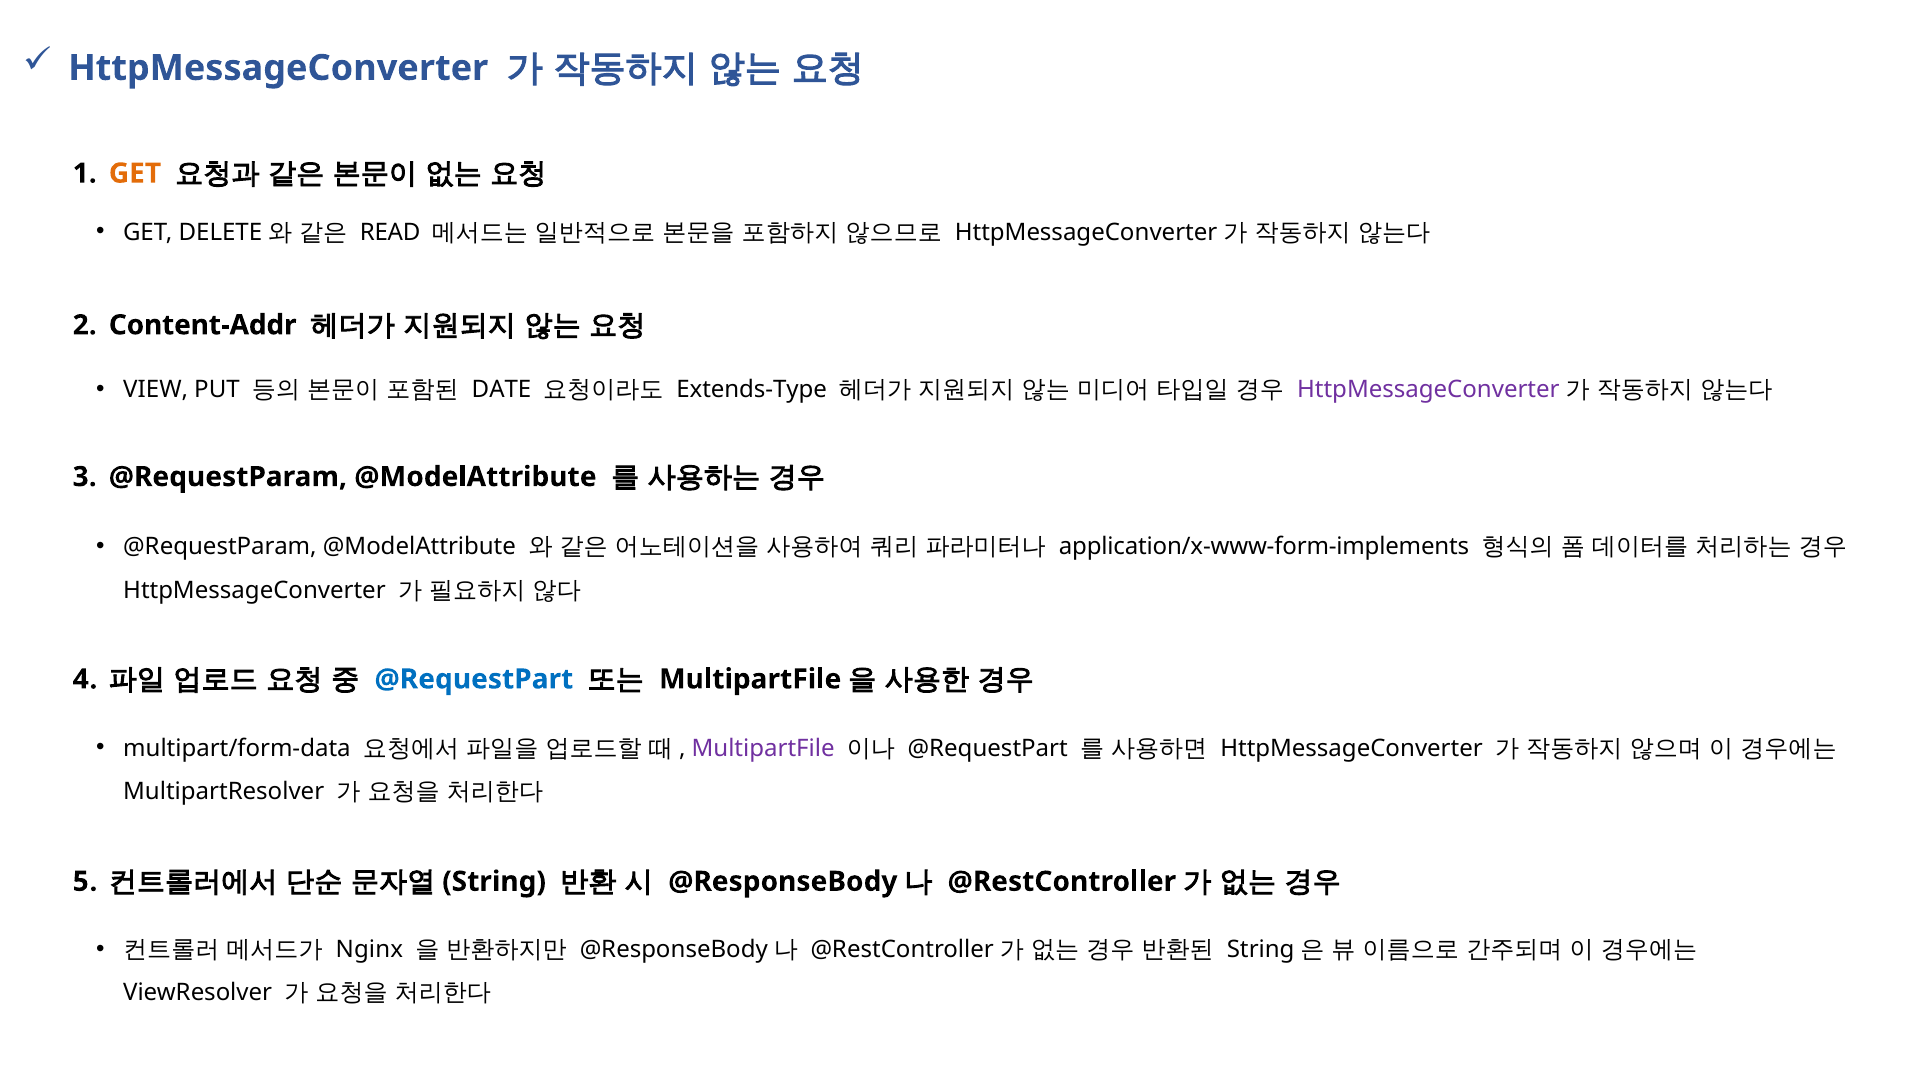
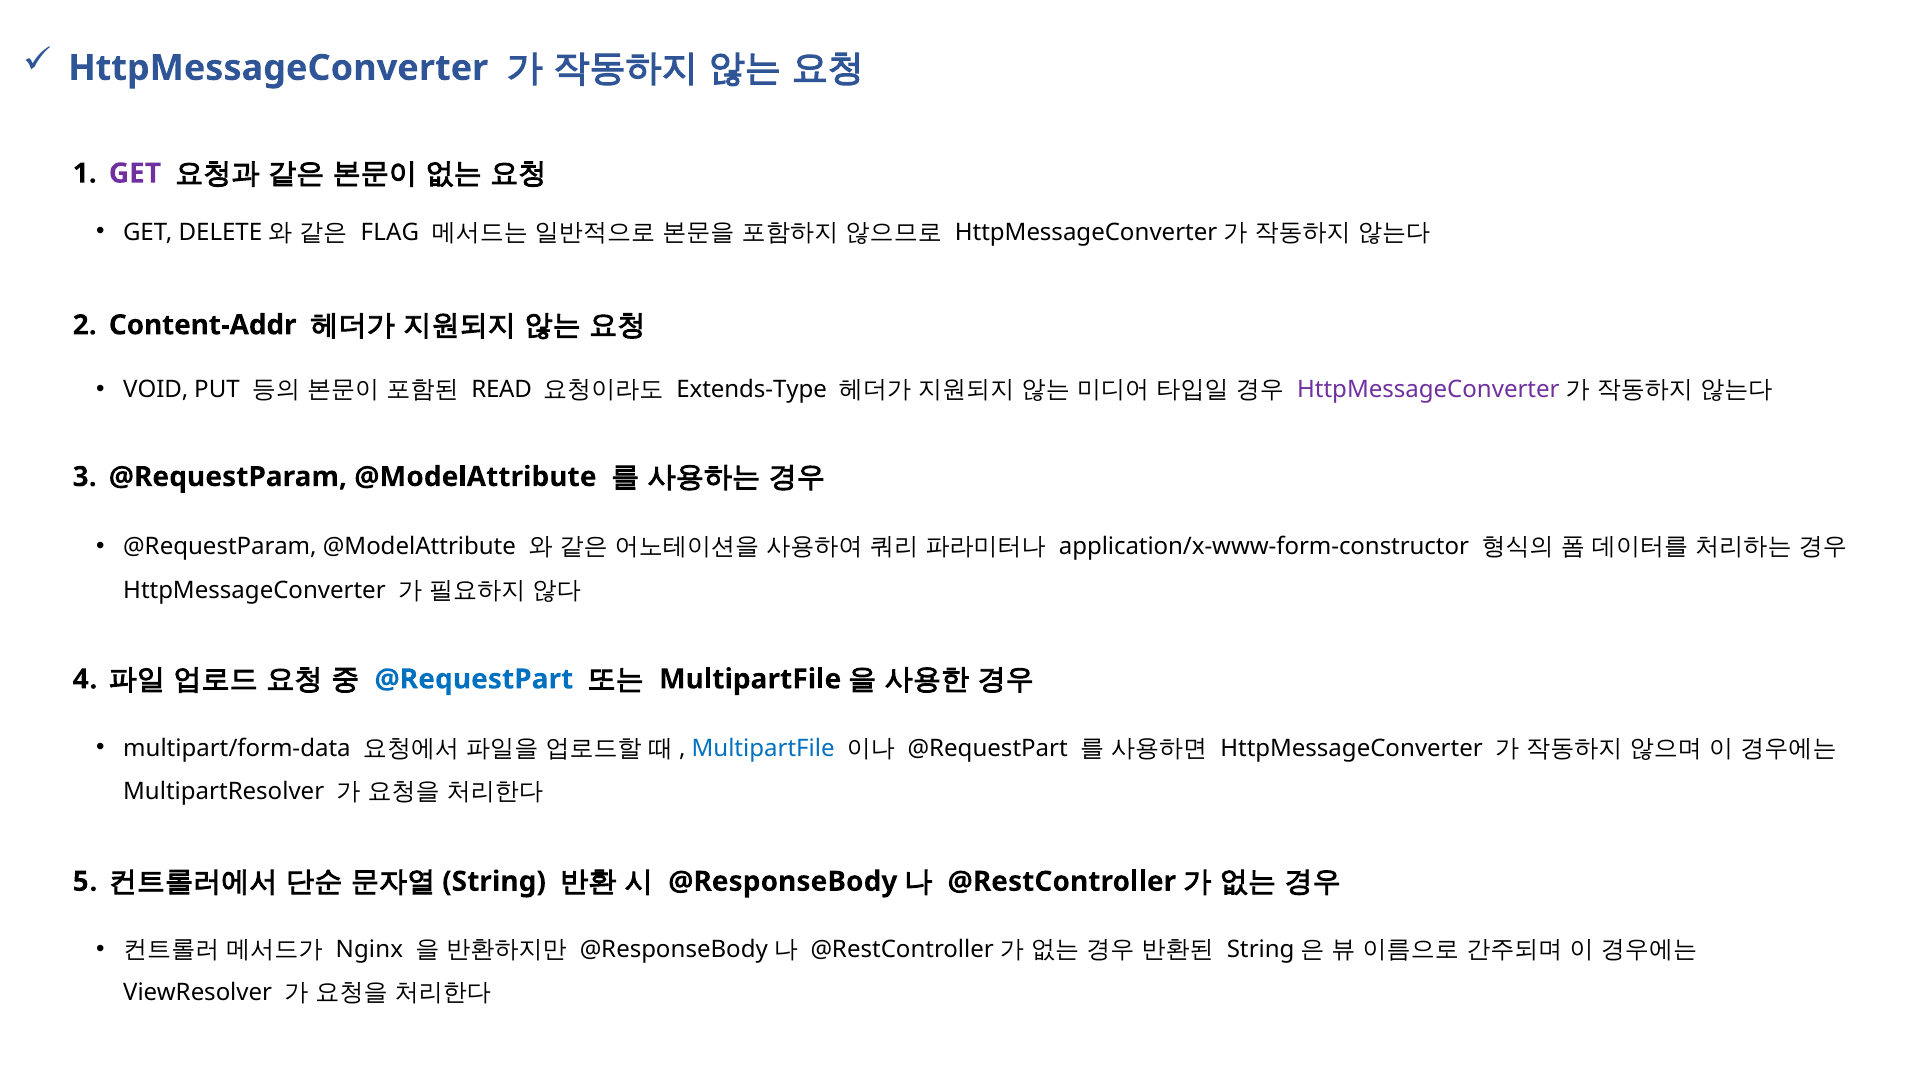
GET colour: orange -> purple (135, 173)
READ: READ -> FLAG (390, 232)
VIEW: VIEW -> VOID (156, 389)
DATE: DATE -> READ (502, 389)
application/x-www-form-implements: application/x-www-form-implements -> application/x-www-form-constructor (1264, 547)
MultipartFile colour: purple -> blue (763, 748)
